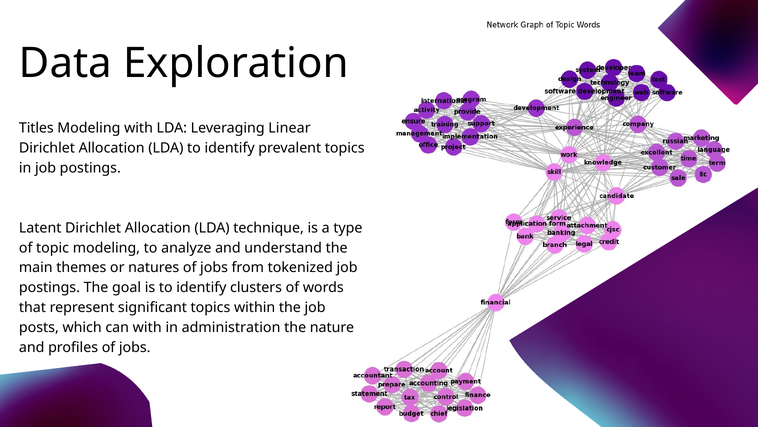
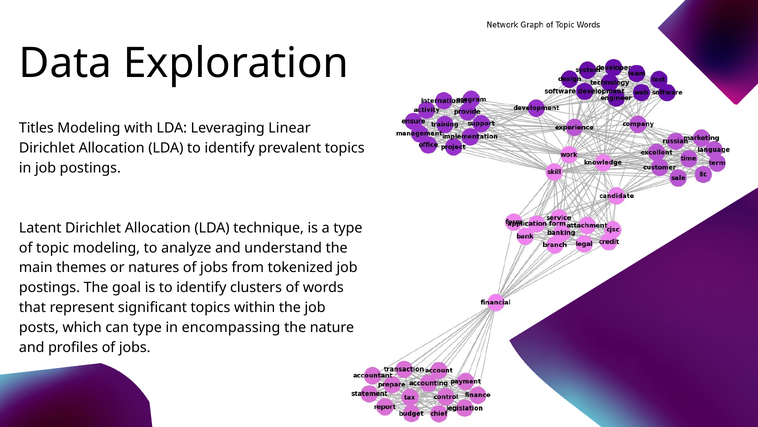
can with: with -> type (147, 327)
administration: administration -> encompassing (231, 327)
